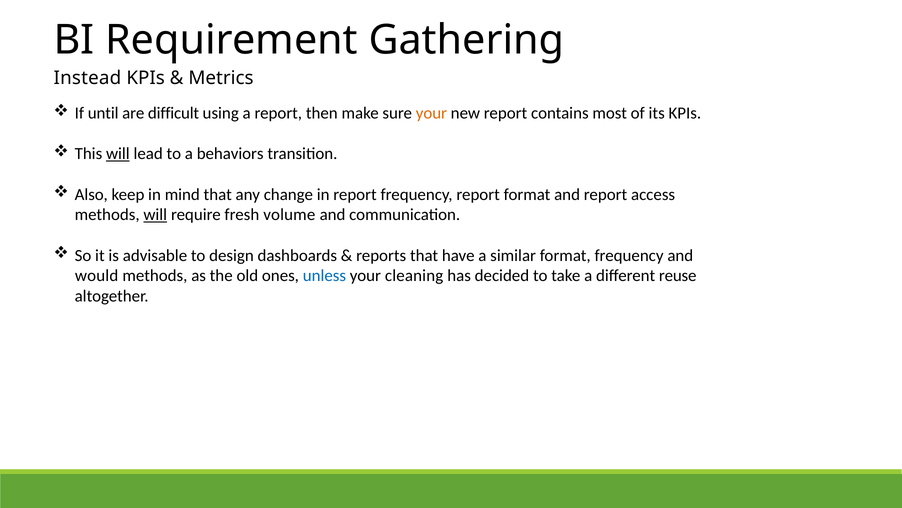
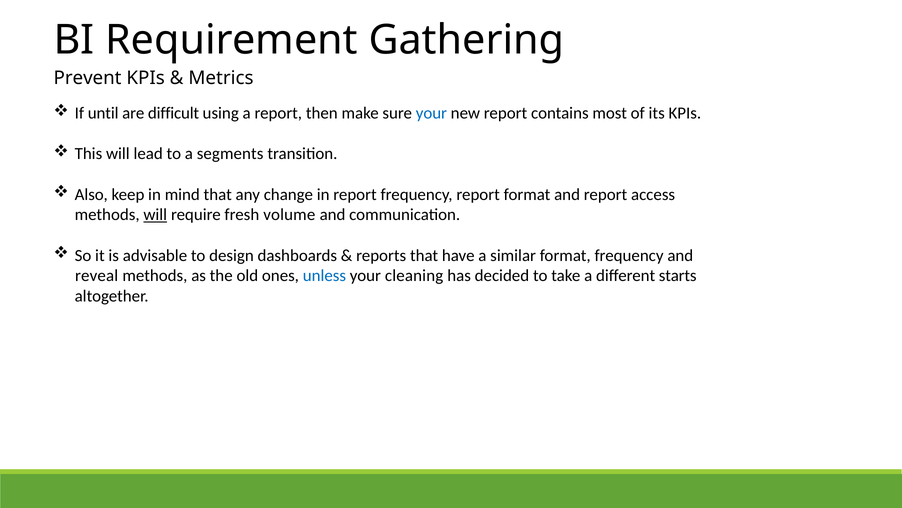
Instead: Instead -> Prevent (88, 78)
your colour: orange -> blue (431, 113)
will underline: present -> none (118, 154)
behaviors: behaviors -> segments (230, 154)
would: would -> reveal (97, 275)
reuse: reuse -> starts (678, 275)
